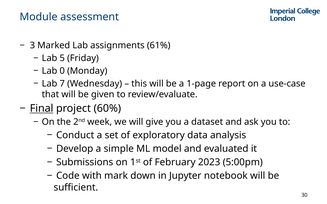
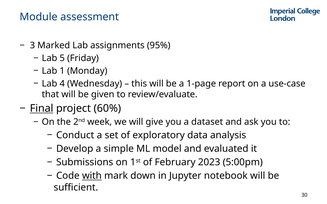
61%: 61% -> 95% (159, 46)
0: 0 -> 1 (62, 71)
7: 7 -> 4 (62, 84)
with underline: none -> present (92, 176)
